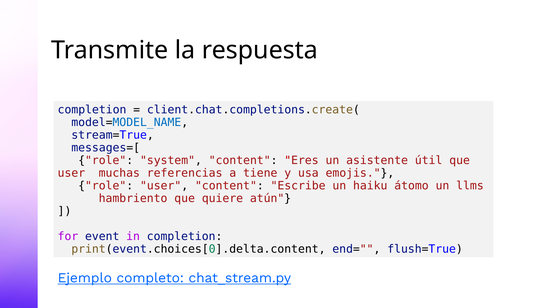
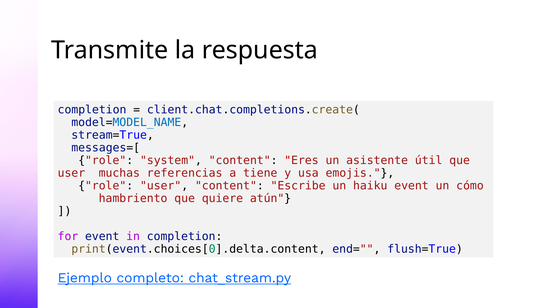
haiku átomo: átomo -> event (412, 186)
llms: llms -> cómo (470, 186)
